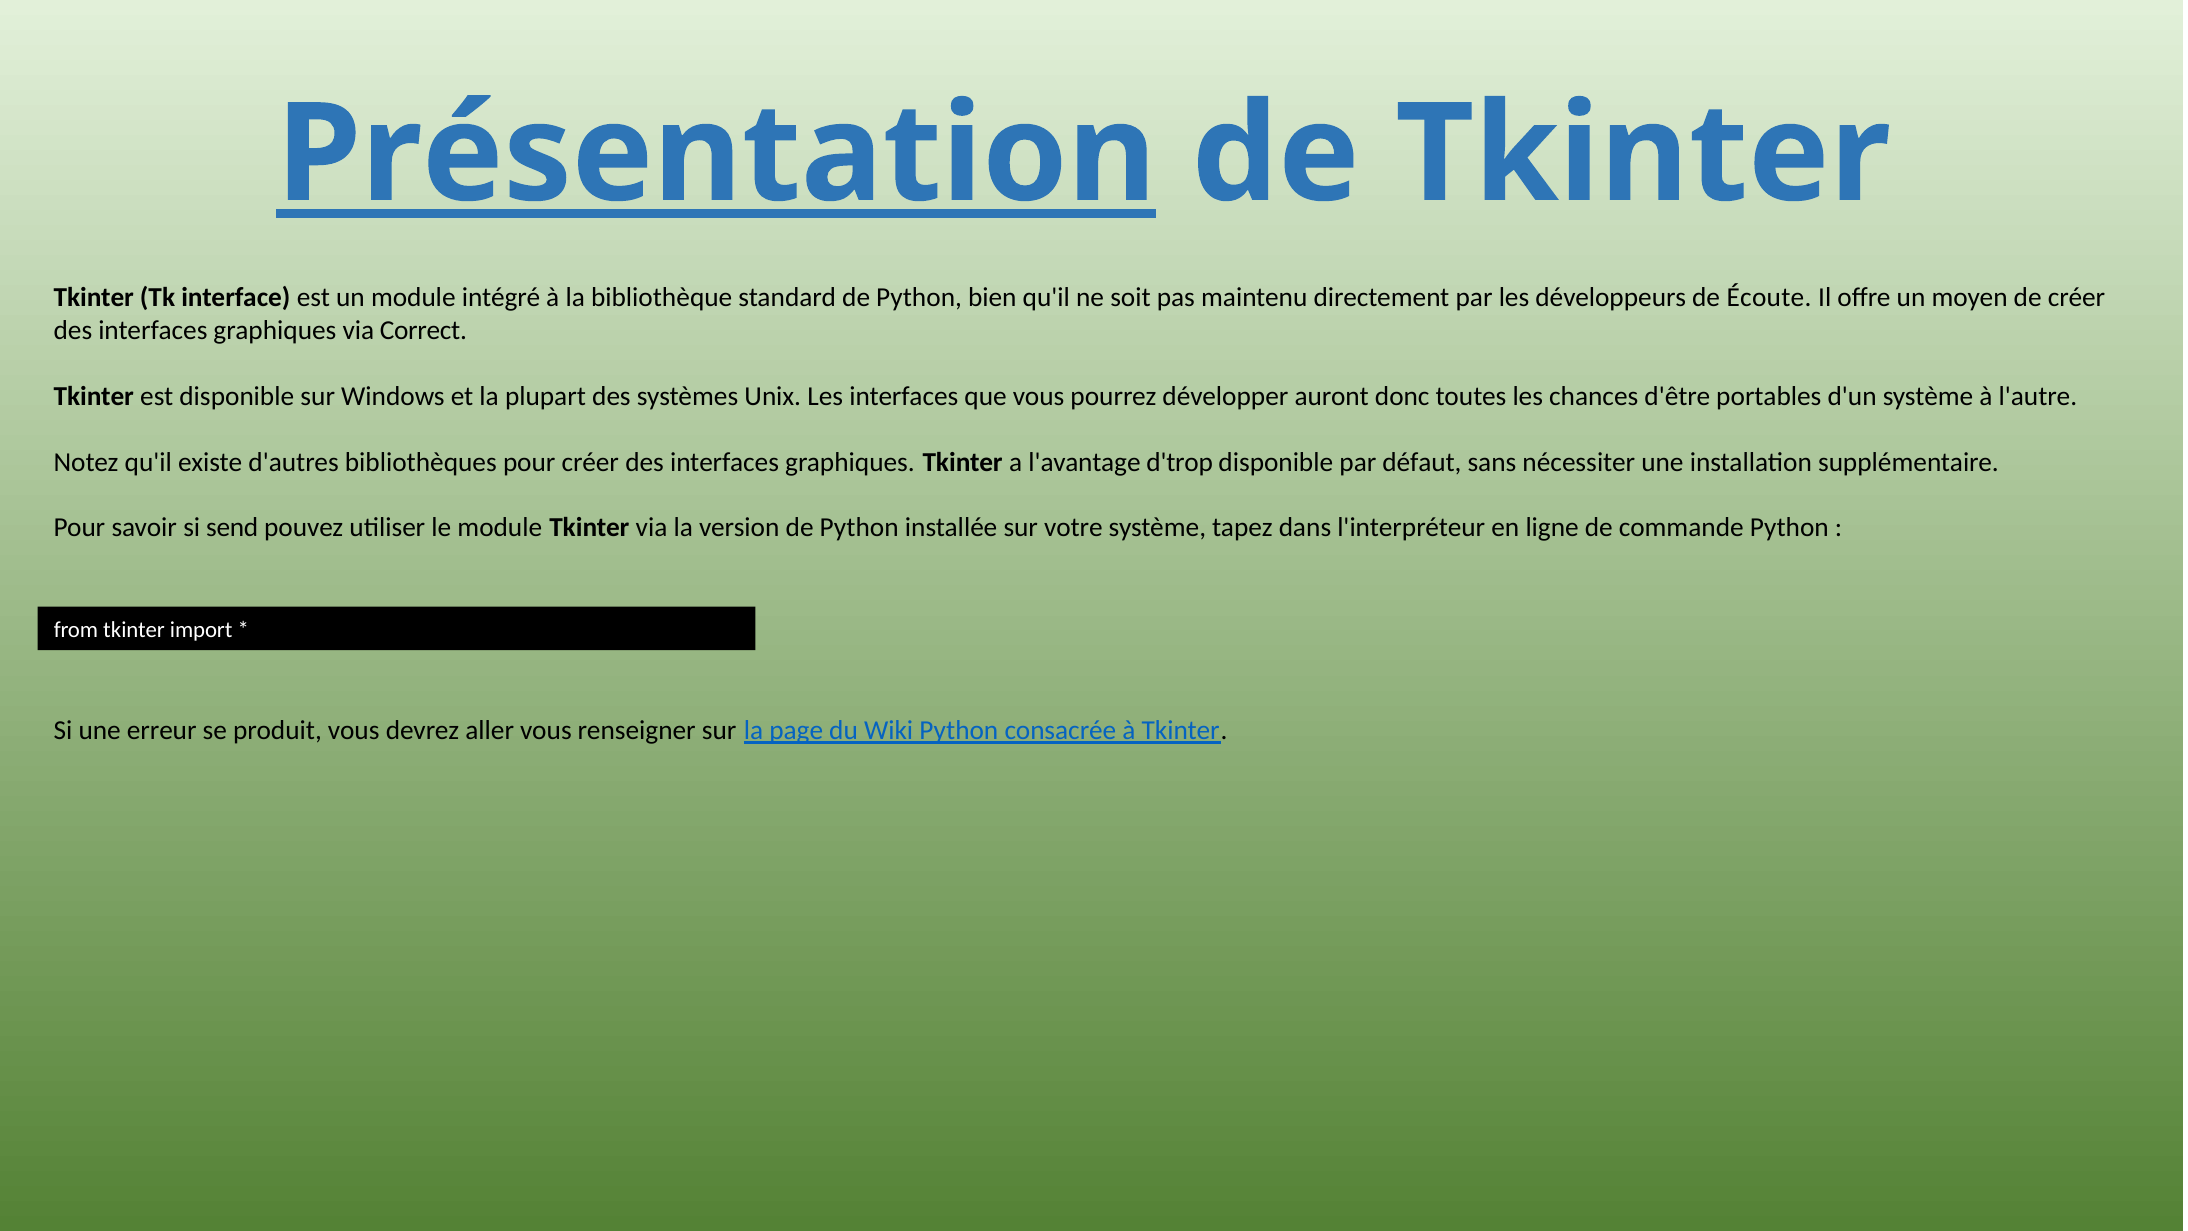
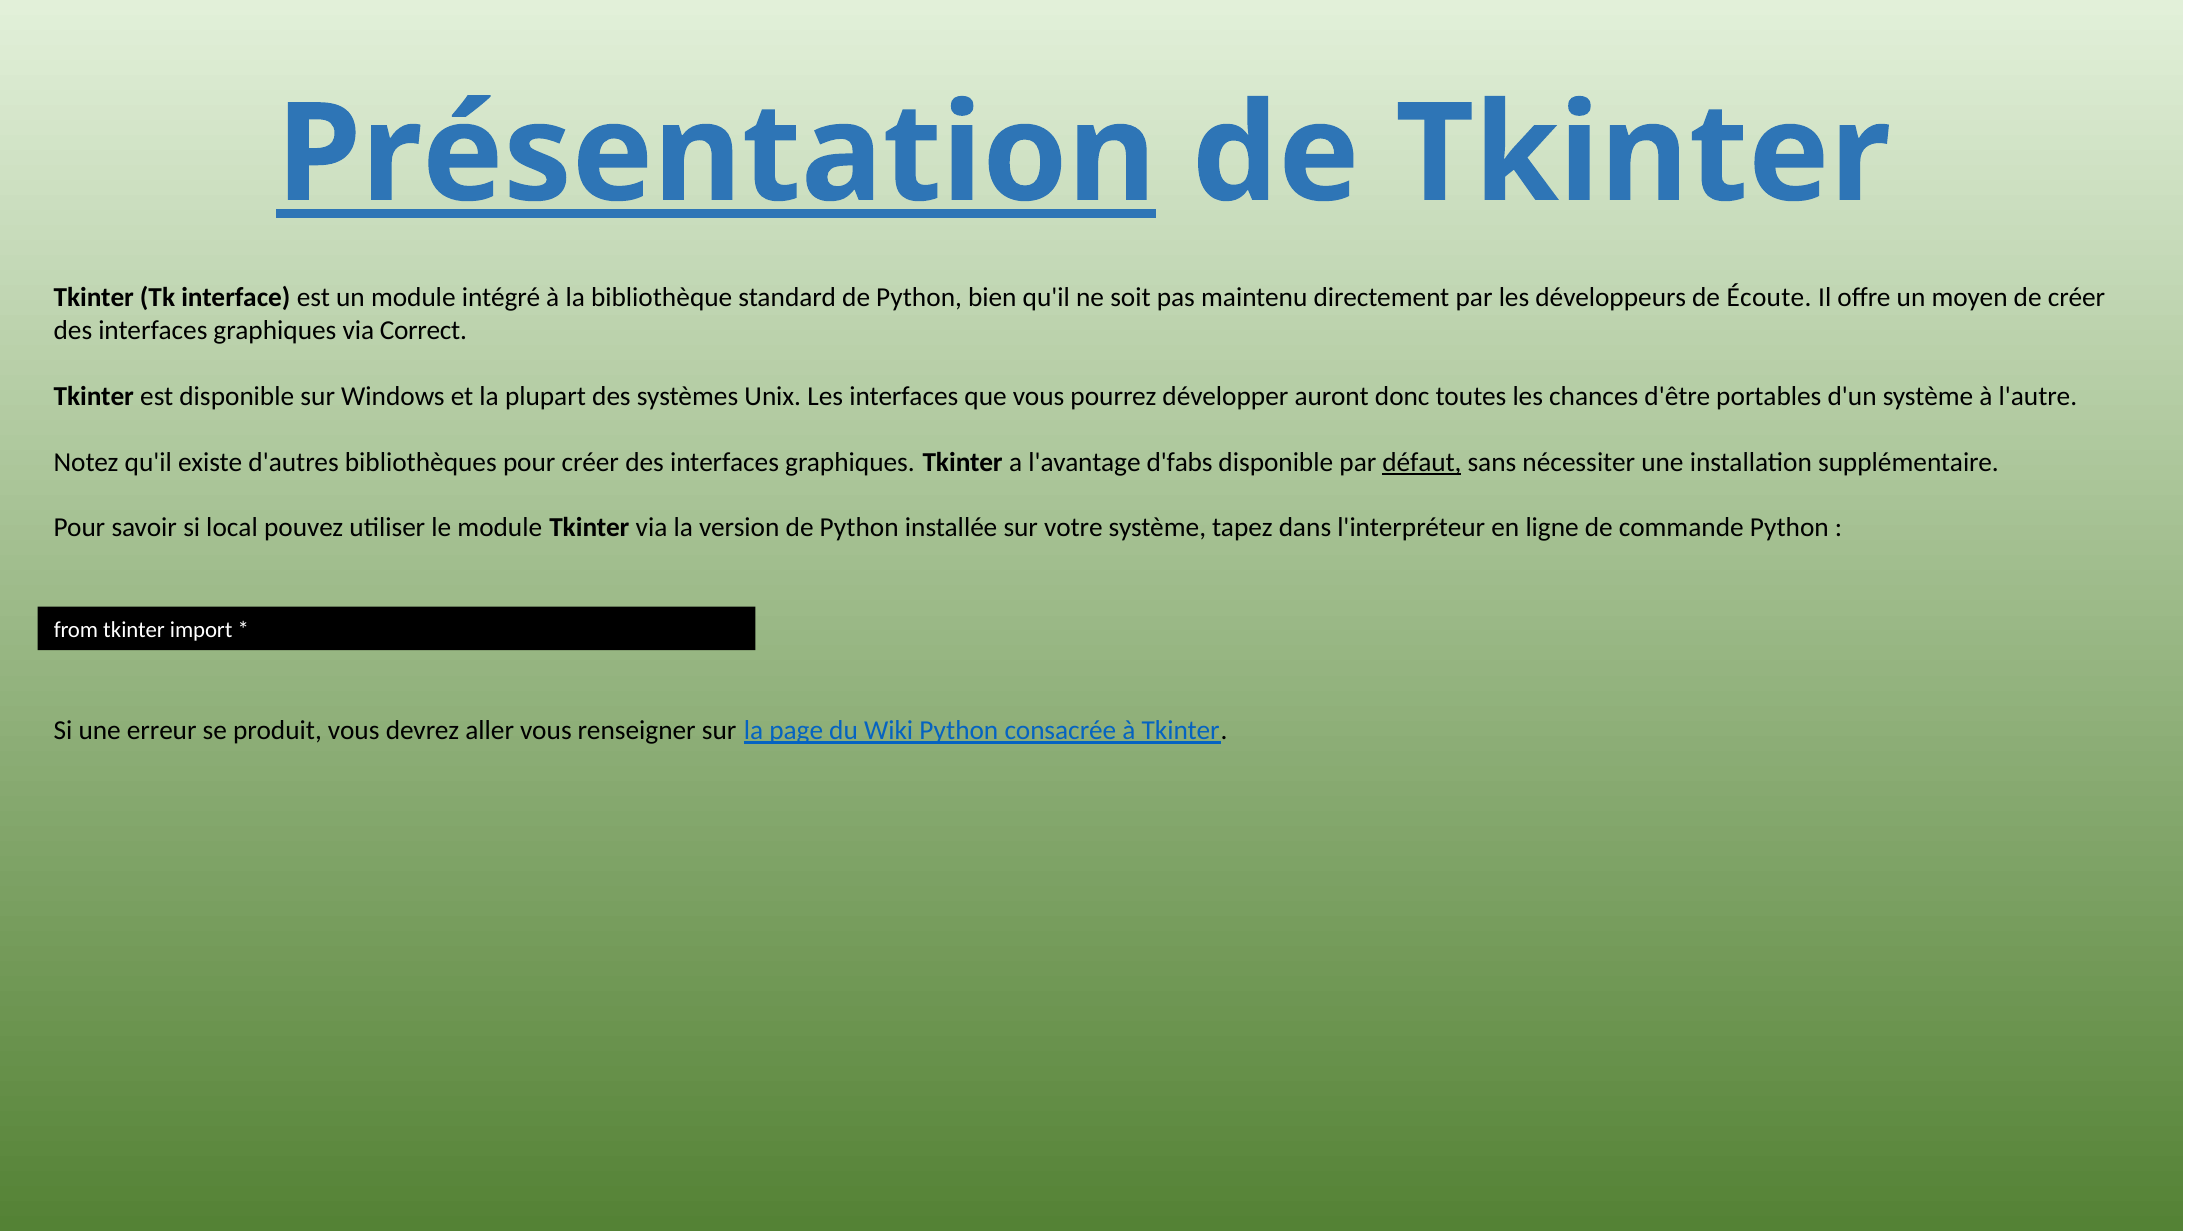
d'trop: d'trop -> d'fabs (1180, 462)
défaut underline: none -> present (1422, 462)
send: send -> local (232, 528)
